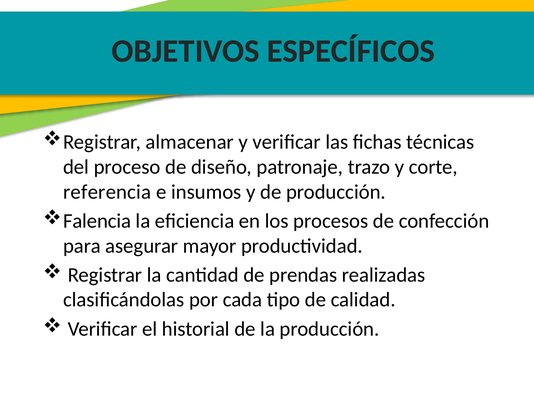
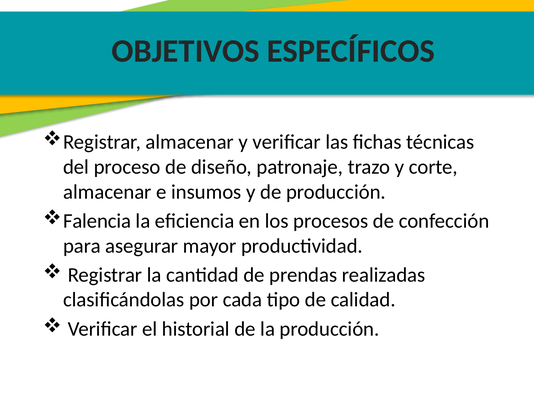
referencia: referencia -> almacenar (107, 192)
